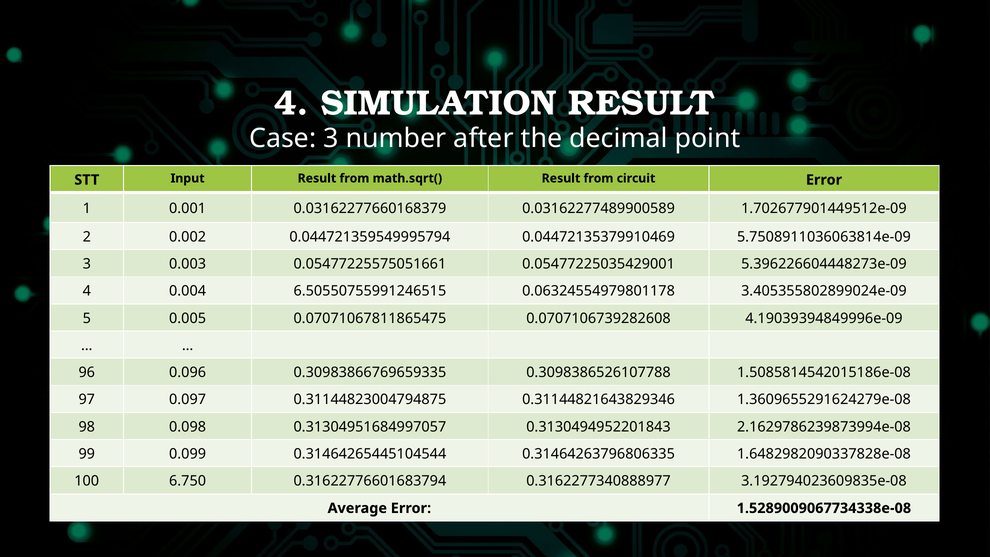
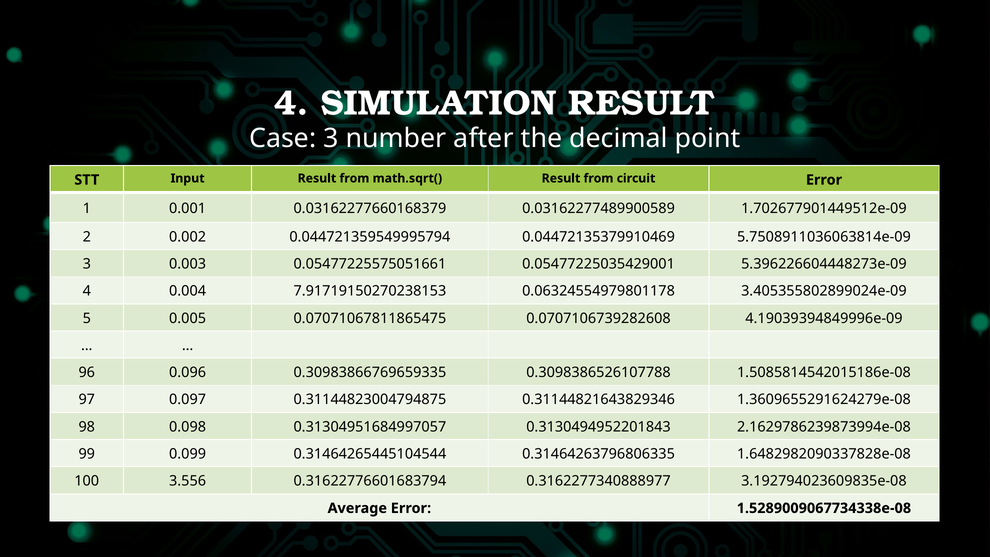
6.50550755991246515: 6.50550755991246515 -> 7.91719150270238153 (370, 291)
6.750: 6.750 -> 3.556 (188, 481)
